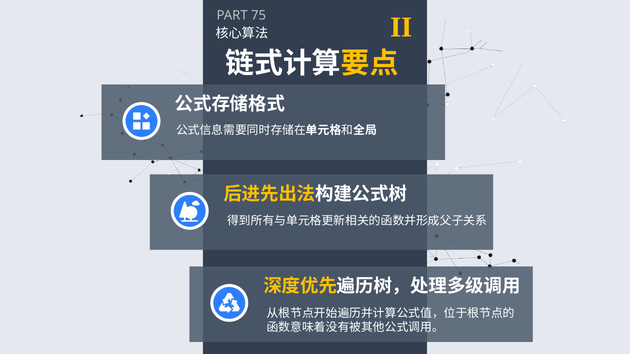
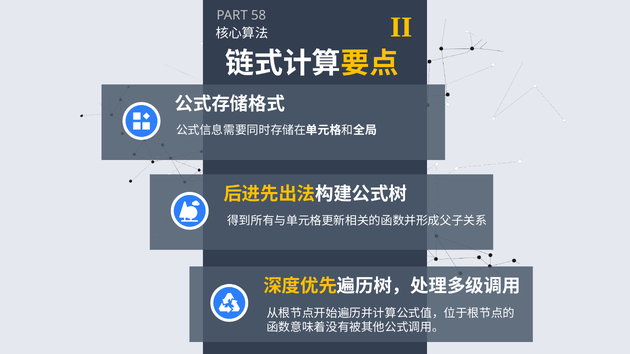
75: 75 -> 58 (259, 15)
